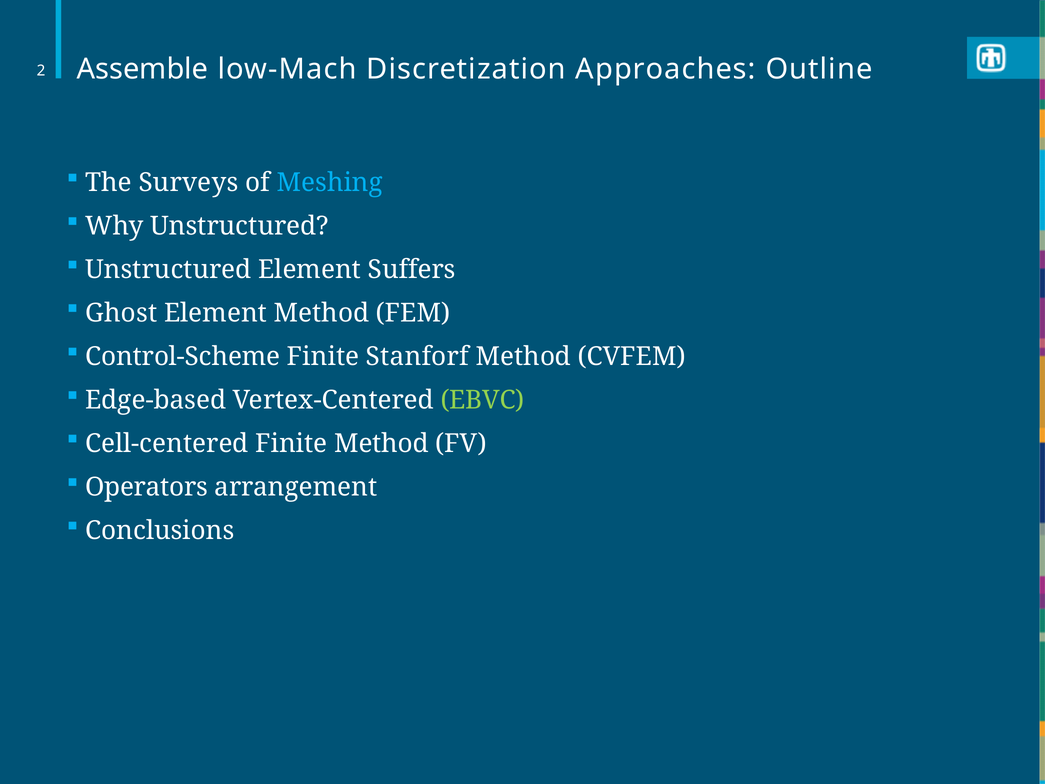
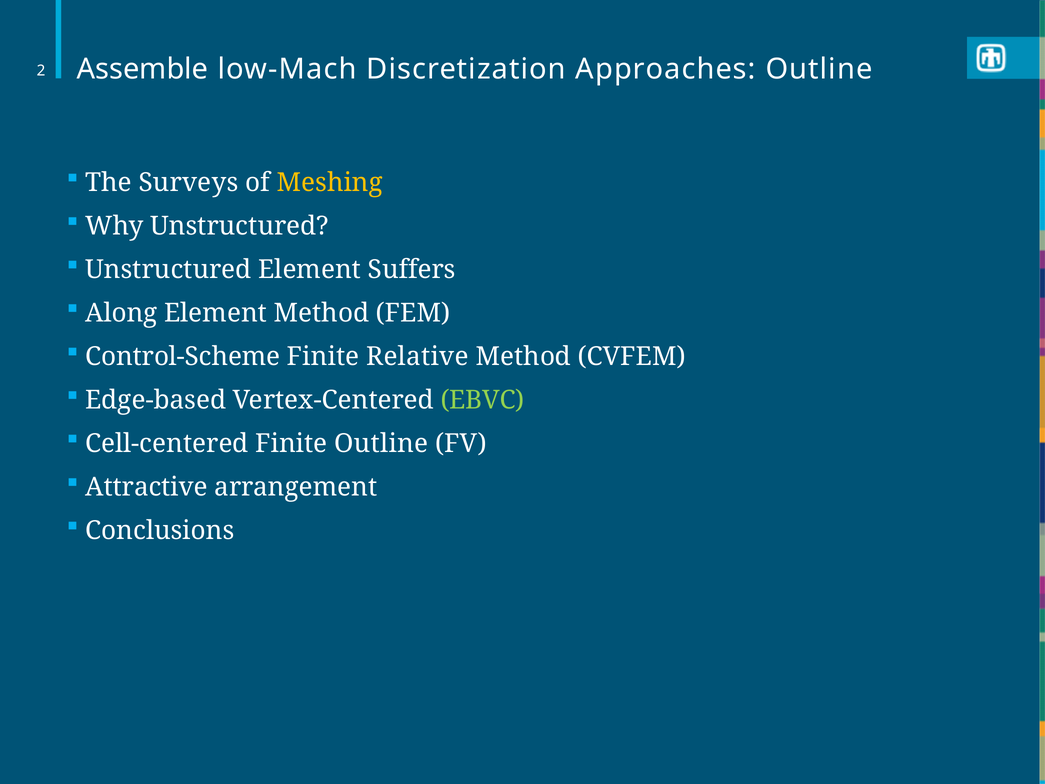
Meshing colour: light blue -> yellow (330, 183)
Ghost: Ghost -> Along (121, 313)
Stanforf: Stanforf -> Relative (417, 356)
Finite Method: Method -> Outline (381, 443)
Operators: Operators -> Attractive (147, 487)
